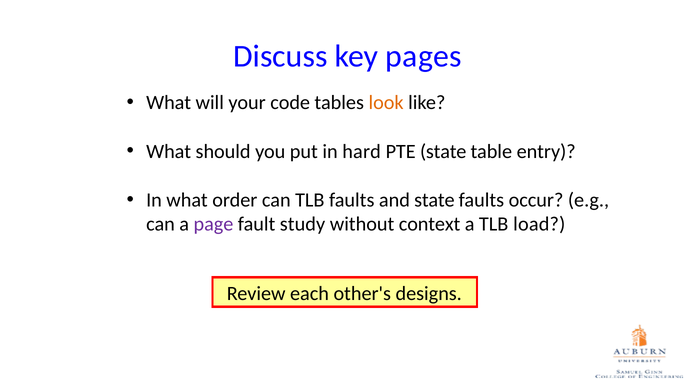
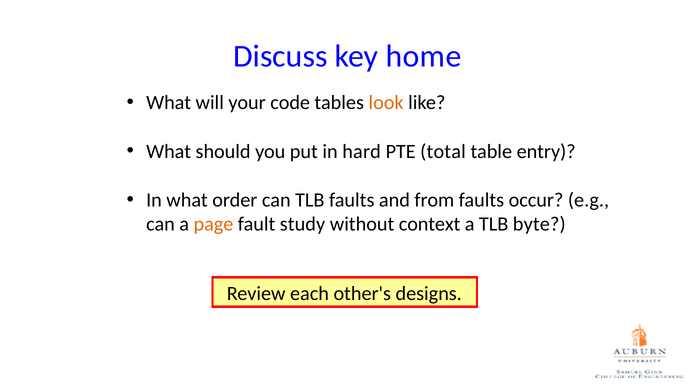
pages: pages -> home (424, 56)
PTE state: state -> total (443, 152)
and state: state -> from (434, 200)
page colour: purple -> orange (213, 224)
load: load -> byte (539, 224)
